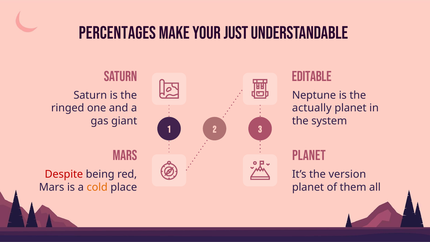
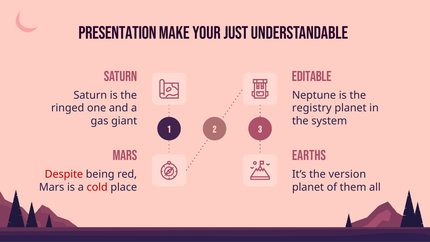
PERCENTAGES: PERCENTAGES -> PRESENTATION (117, 33)
actually: actually -> registry (312, 108)
PLANET: PLANET -> EARTHS (309, 155)
cold colour: orange -> red (97, 187)
